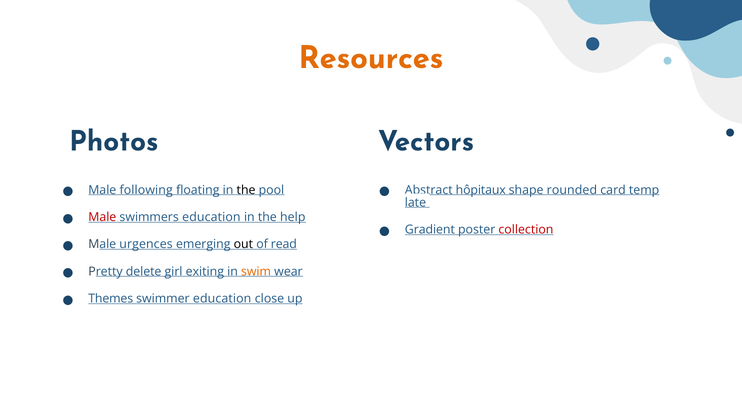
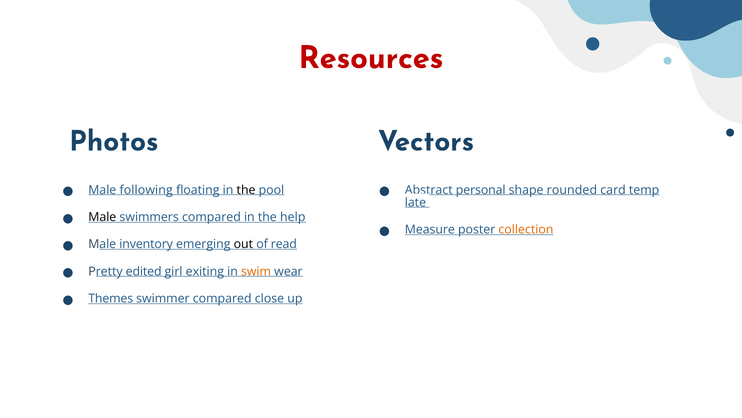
Resources colour: orange -> red (371, 58)
hôpitaux: hôpitaux -> personal (481, 190)
Male colour: red -> black (102, 217)
swimmers education: education -> compared (211, 217)
Gradient: Gradient -> Measure (430, 229)
collection colour: red -> orange (526, 229)
urgences: urgences -> inventory (146, 244)
delete: delete -> edited (144, 271)
swimmer education: education -> compared (222, 298)
